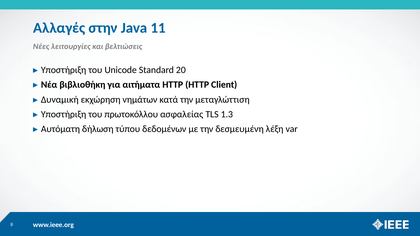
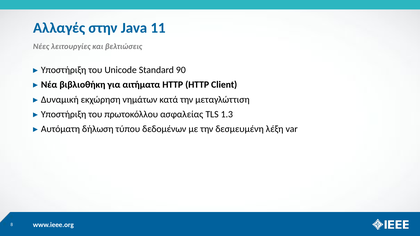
20: 20 -> 90 (181, 70)
